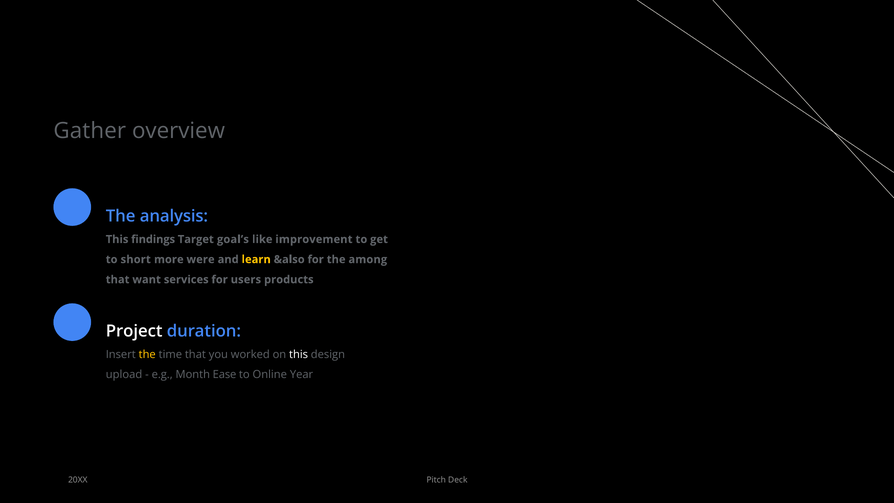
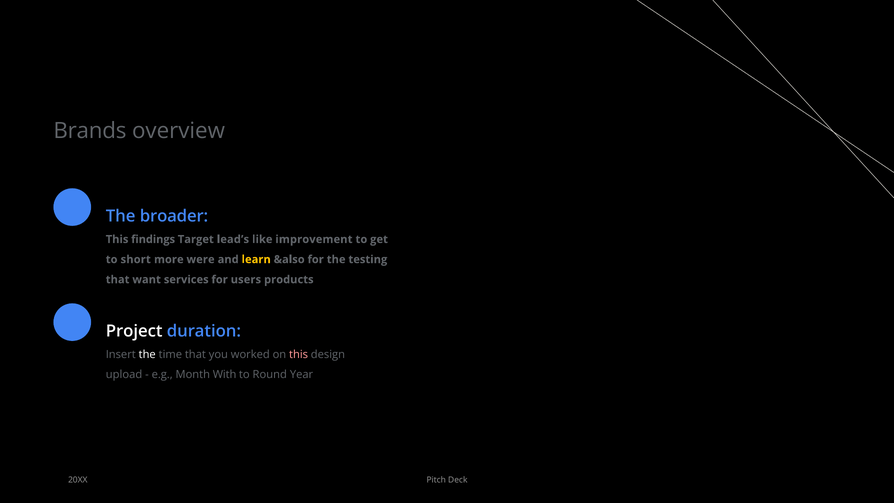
Gather: Gather -> Brands (90, 131)
analysis: analysis -> broader (174, 216)
goal’s: goal’s -> lead’s (233, 239)
among: among -> testing (368, 259)
the colour: yellow -> white (147, 354)
this colour: white -> pink (299, 354)
Ease: Ease -> With (225, 374)
Online: Online -> Round (270, 374)
